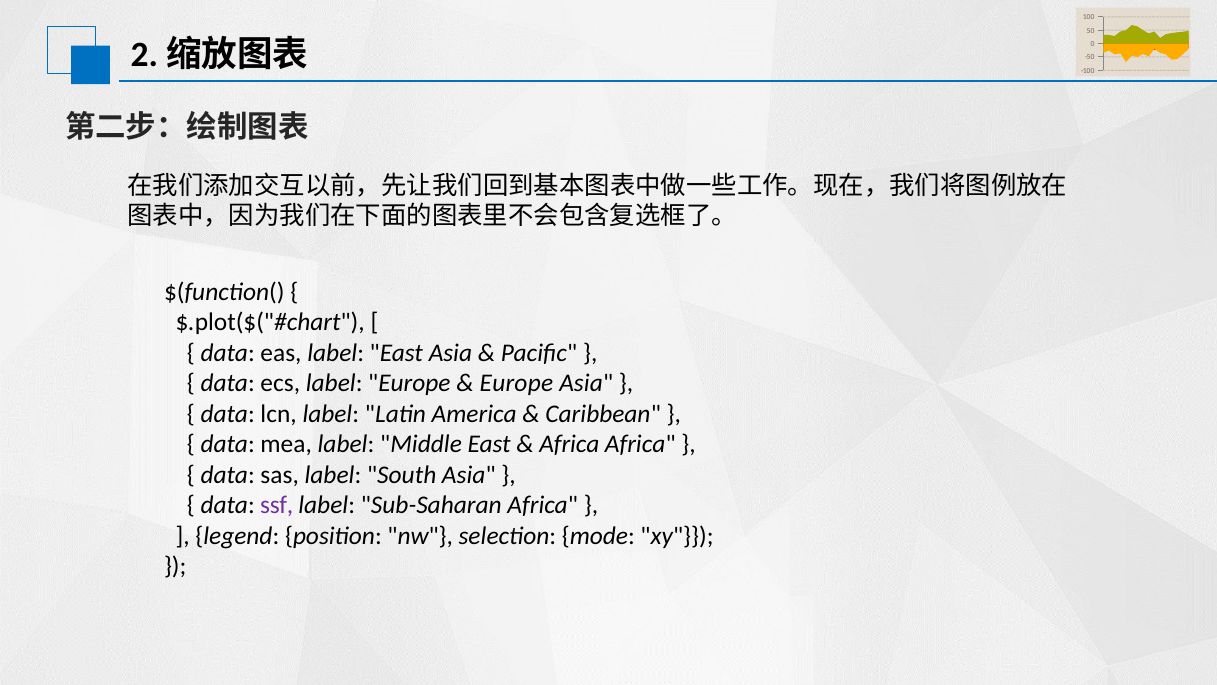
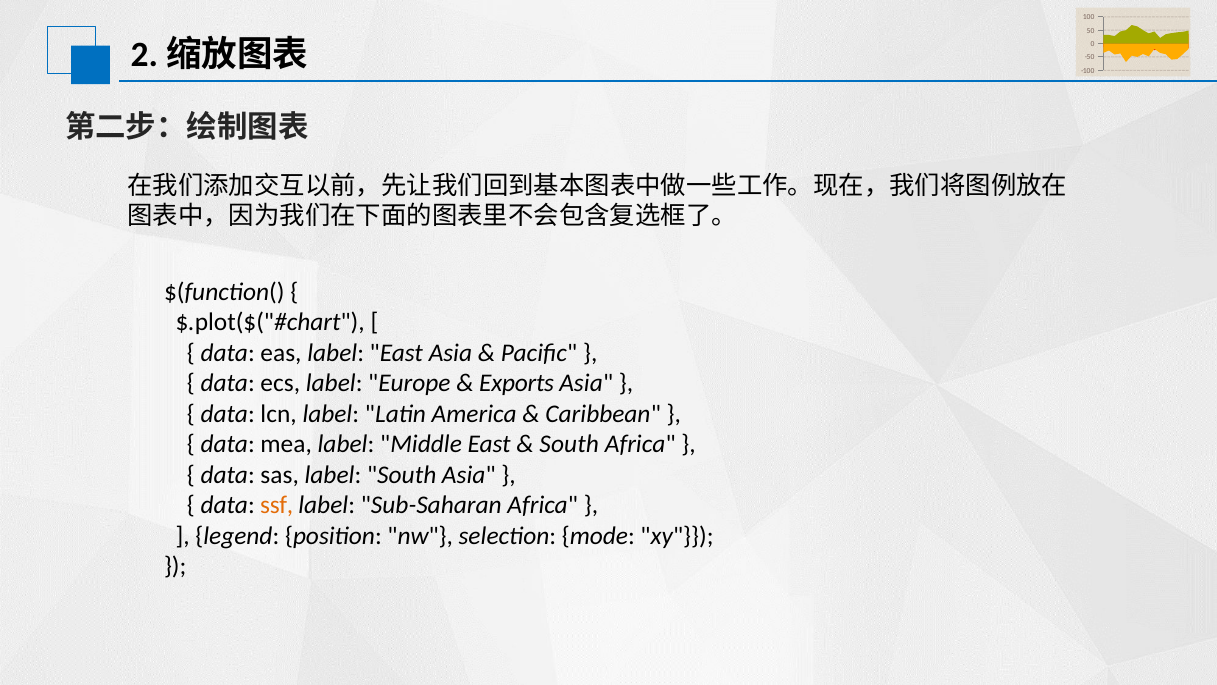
Europe: Europe -> Exports (517, 383)
Africa: Africa -> South (569, 444)
ssf colour: purple -> orange (277, 505)
